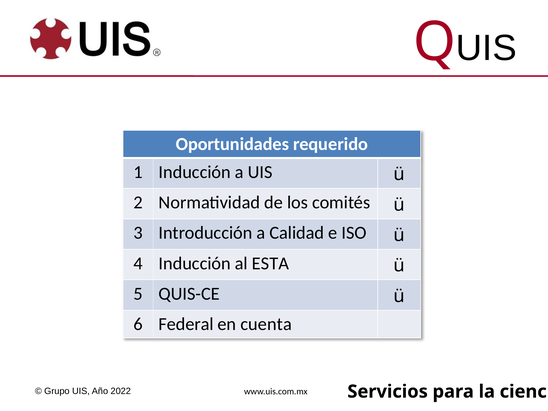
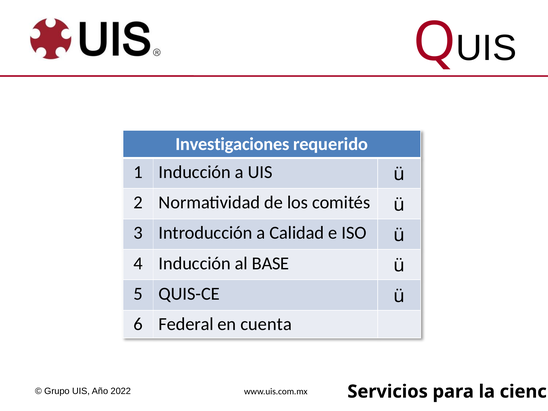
Oportunidades: Oportunidades -> Investigaciones (232, 144)
ESTA: ESTA -> BASE (271, 263)
